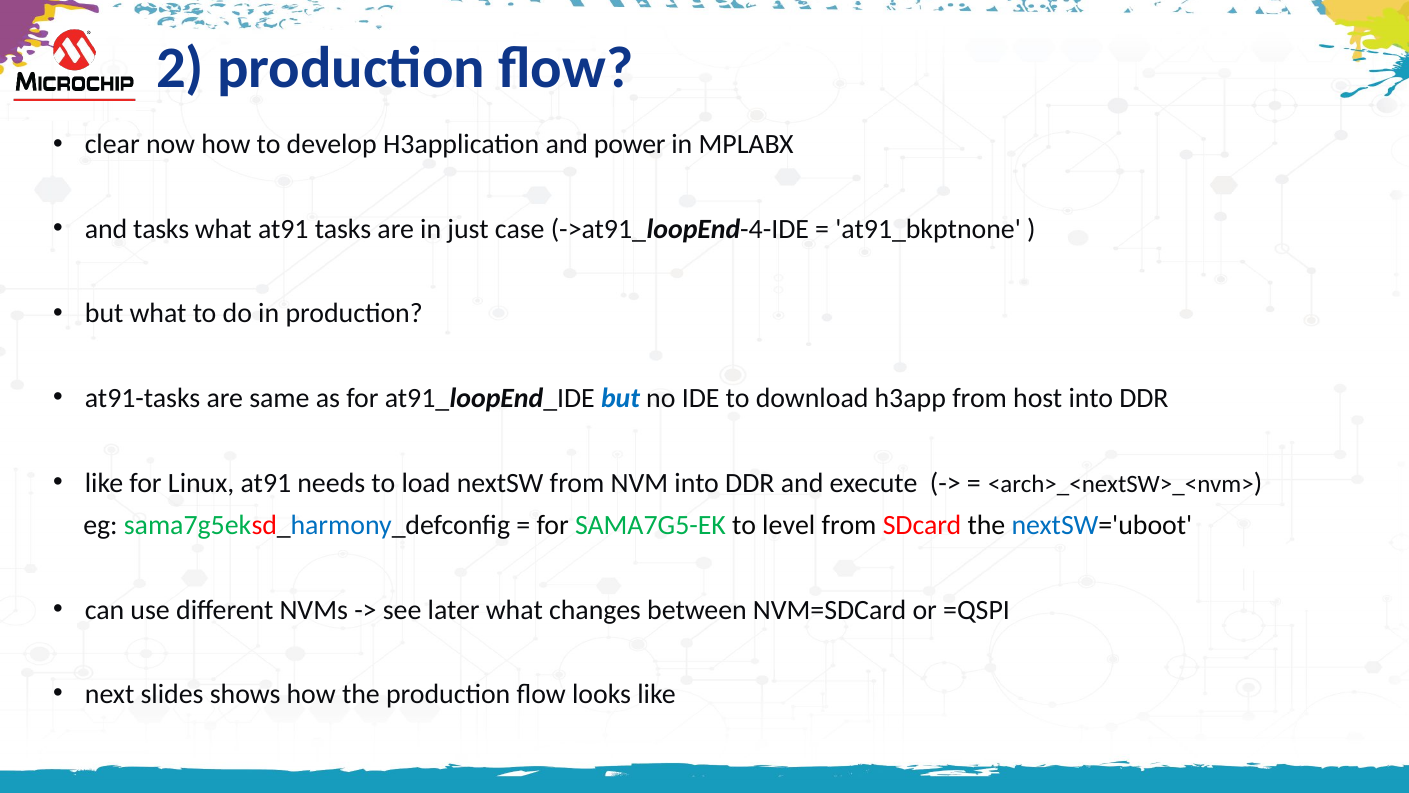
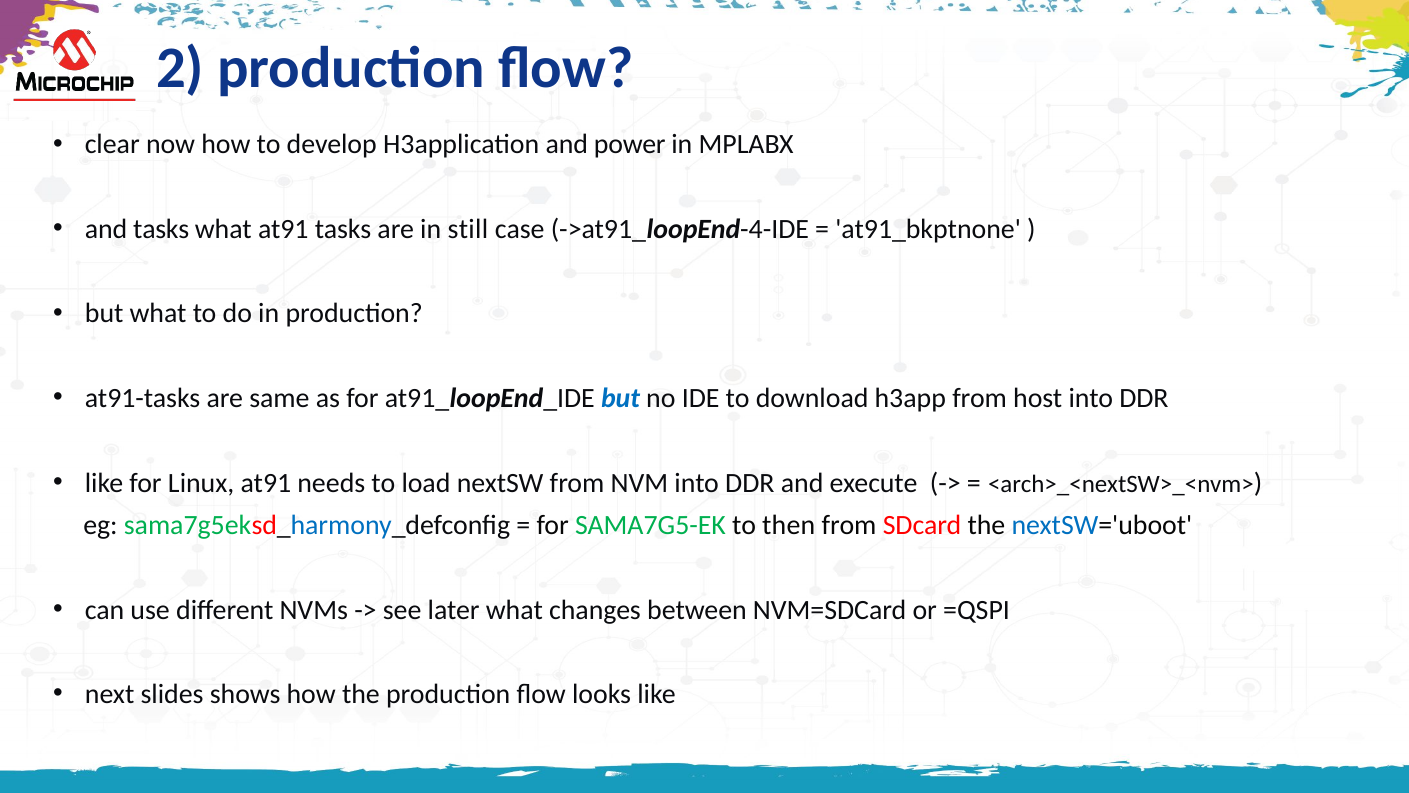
just: just -> still (468, 229)
level: level -> then (789, 525)
